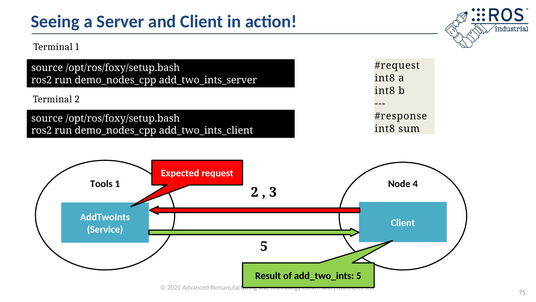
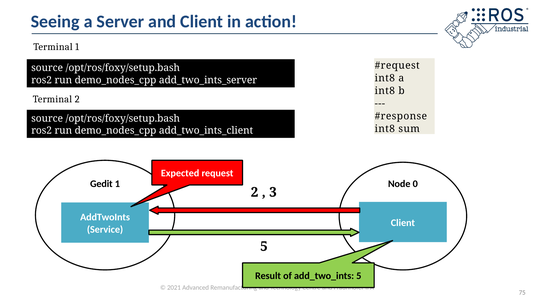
Tools: Tools -> Gedit (101, 184)
4: 4 -> 0 (415, 184)
